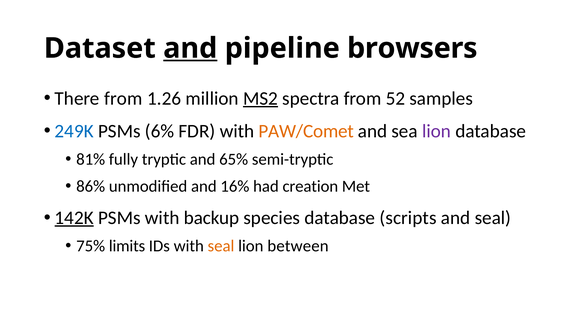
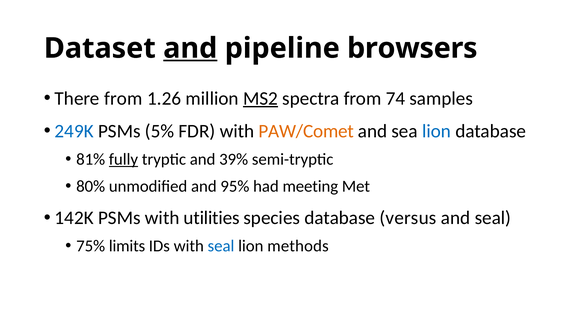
52: 52 -> 74 (395, 98)
6%: 6% -> 5% (160, 131)
lion colour: purple -> blue (437, 131)
fully underline: none -> present (123, 160)
65%: 65% -> 39% (234, 160)
86%: 86% -> 80% (91, 187)
16%: 16% -> 95% (235, 187)
creation: creation -> meeting (310, 187)
142K underline: present -> none (74, 218)
backup: backup -> utilities (212, 218)
scripts: scripts -> versus (408, 218)
seal colour: orange -> blue (221, 246)
between: between -> methods (298, 246)
